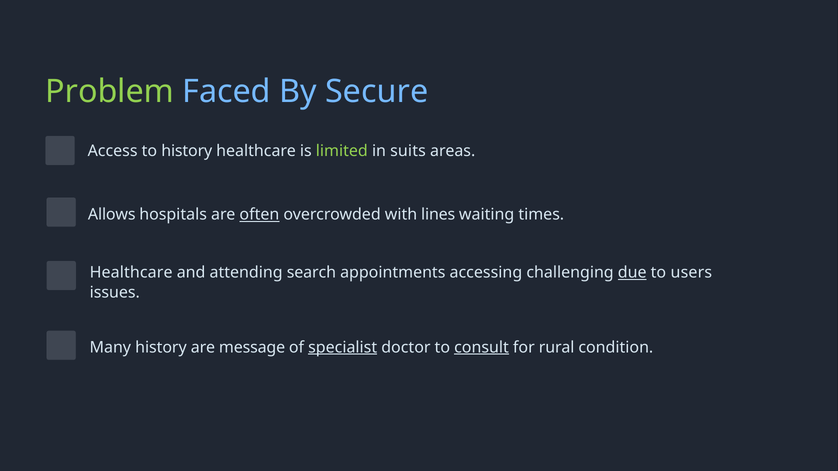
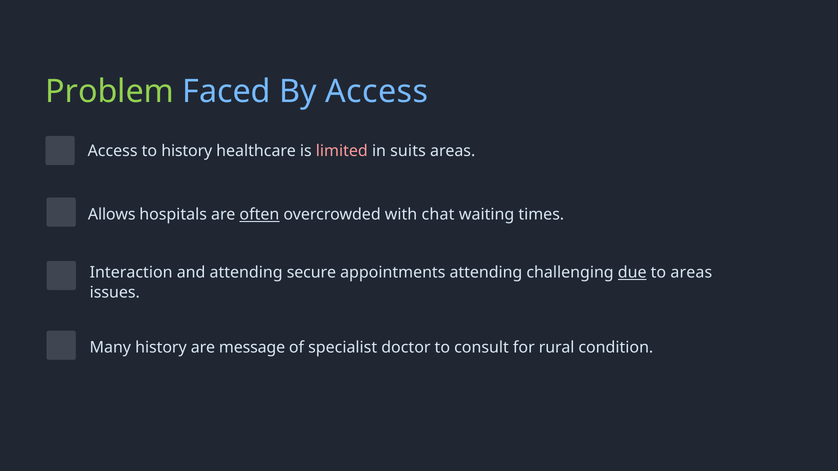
By Secure: Secure -> Access (377, 92)
limited colour: light green -> pink (342, 151)
lines: lines -> chat (438, 215)
Healthcare: Healthcare -> Interaction (131, 273)
search: search -> secure (311, 273)
appointments accessing: accessing -> attending (486, 273)
to users: users -> areas (691, 273)
specialist underline: present -> none (343, 348)
consult underline: present -> none (482, 348)
